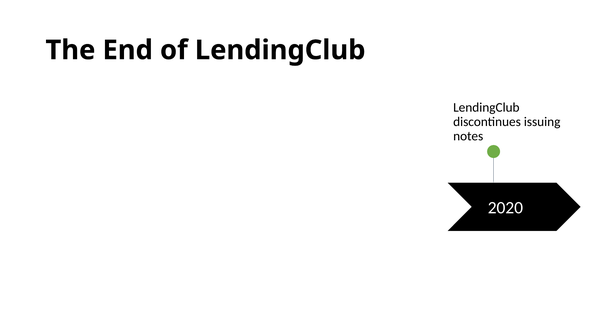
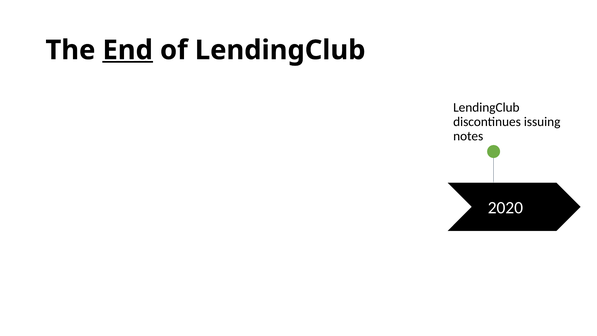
End underline: none -> present (128, 50)
